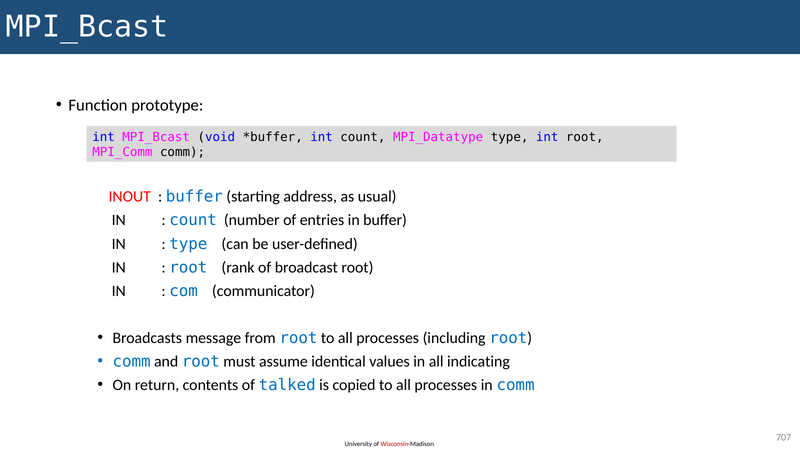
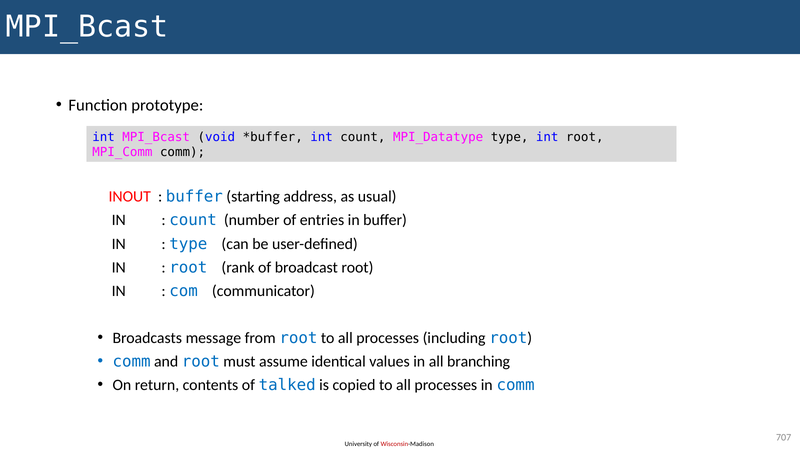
indicating: indicating -> branching (479, 361)
